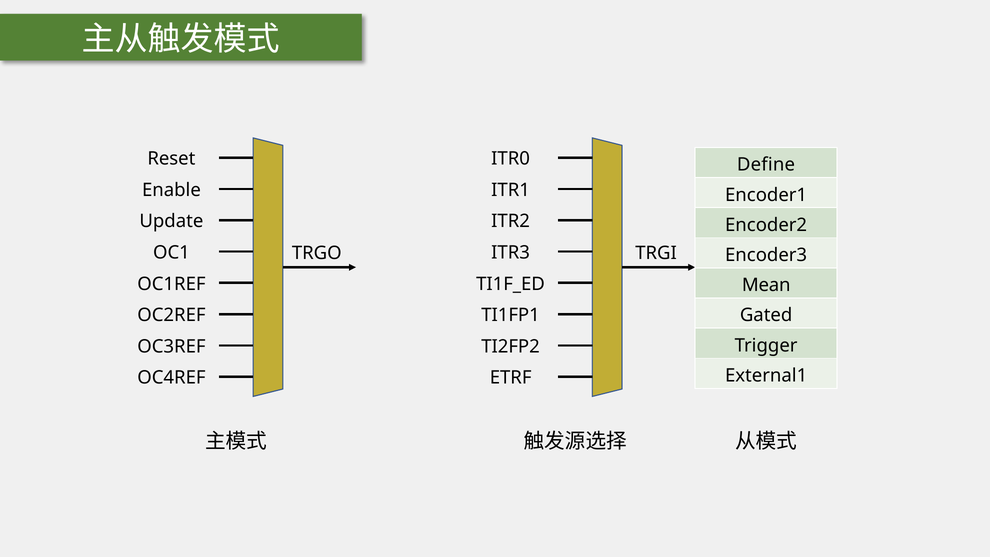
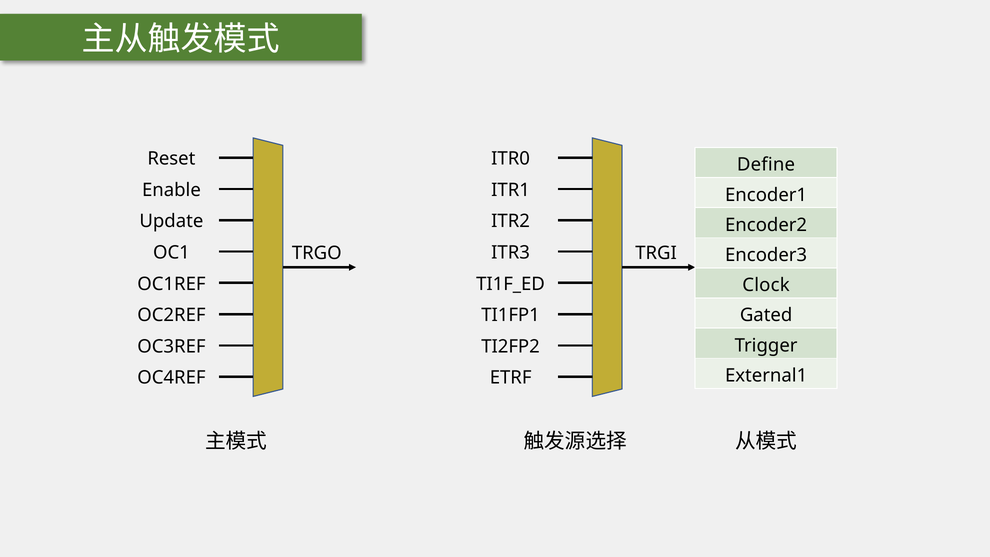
Mean: Mean -> Clock (766, 285)
